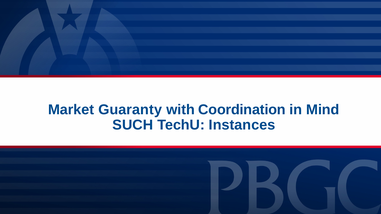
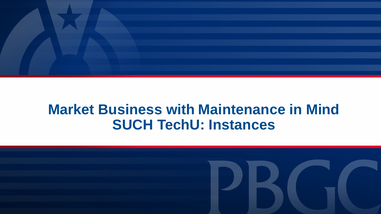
Guaranty: Guaranty -> Business (130, 110)
Coordination: Coordination -> Maintenance (242, 110)
